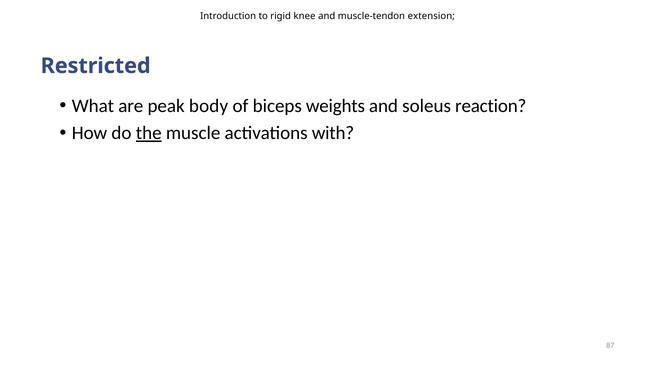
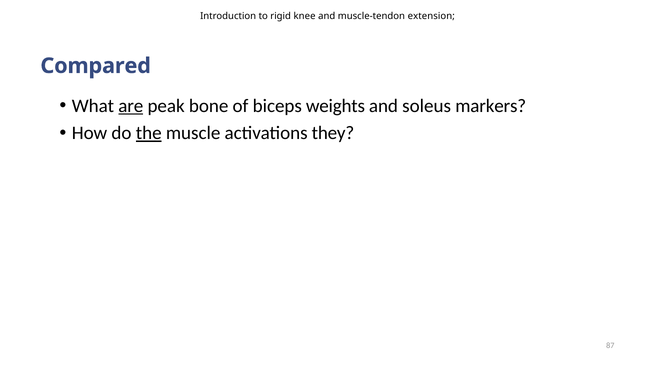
Restricted: Restricted -> Compared (96, 66)
are underline: none -> present (131, 106)
body: body -> bone (209, 106)
reaction: reaction -> markers (491, 106)
with: with -> they (333, 133)
